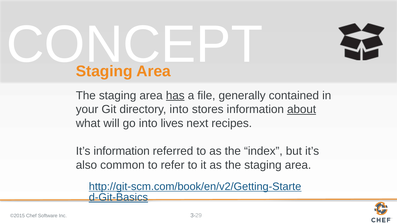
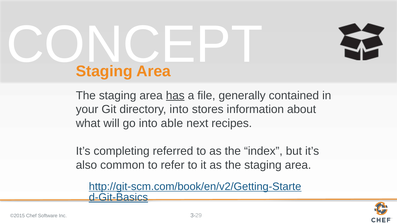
about underline: present -> none (302, 110)
lives: lives -> able (172, 123)
It’s information: information -> completing (122, 151)
